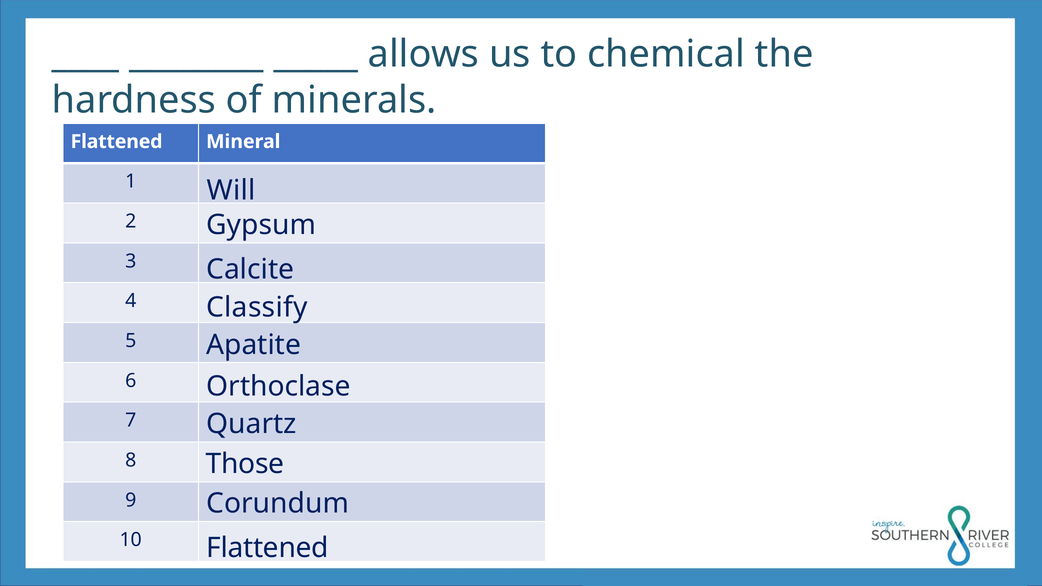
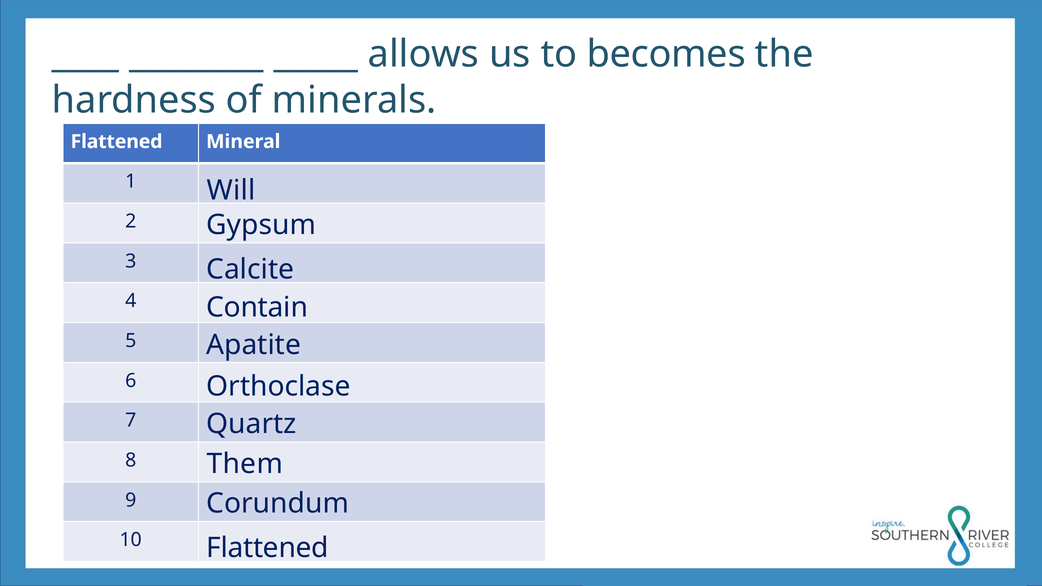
chemical: chemical -> becomes (666, 54)
Classify: Classify -> Contain (257, 307)
Those: Those -> Them (245, 464)
